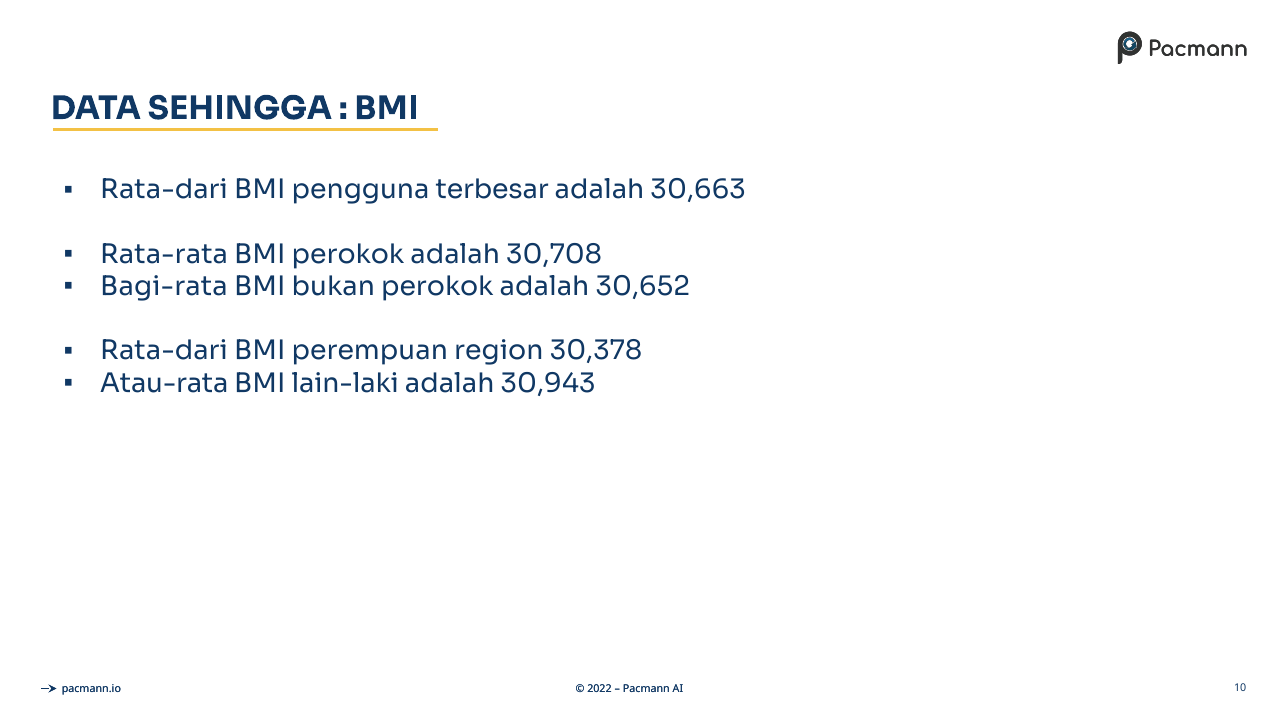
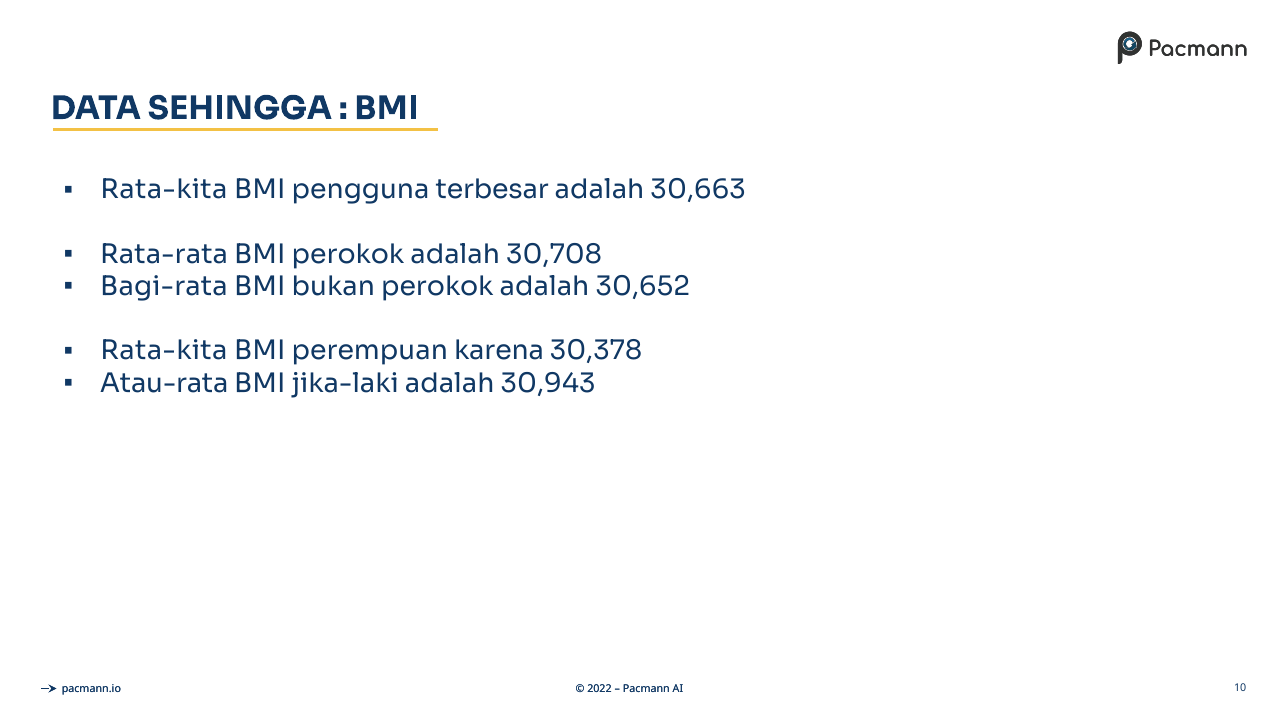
Rata-dari: Rata-dari -> Rata-kita (164, 190)
Rata-dari: Rata-dari -> Rata-kita (164, 351)
region: region -> karena (499, 351)
lain-laki: lain-laki -> jika-laki (345, 383)
